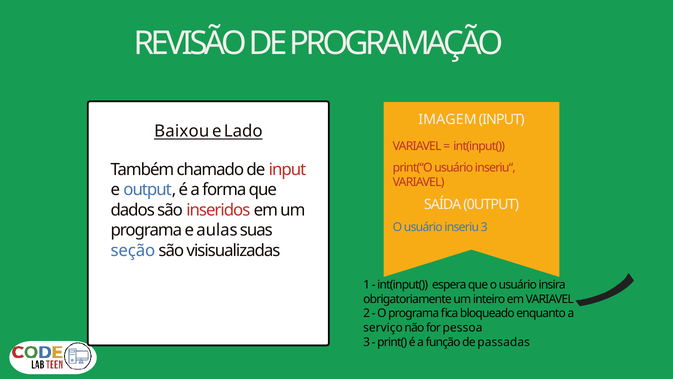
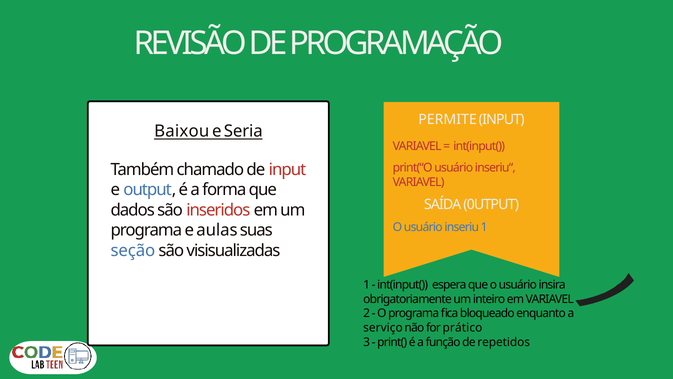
IMAGEM: IMAGEM -> PERMITE (448, 119)
Lado: Lado -> Seria (243, 131)
inseriu 3: 3 -> 1 (484, 227)
pessoa: pessoa -> prático (463, 327)
passadas: passadas -> repetidos (504, 342)
